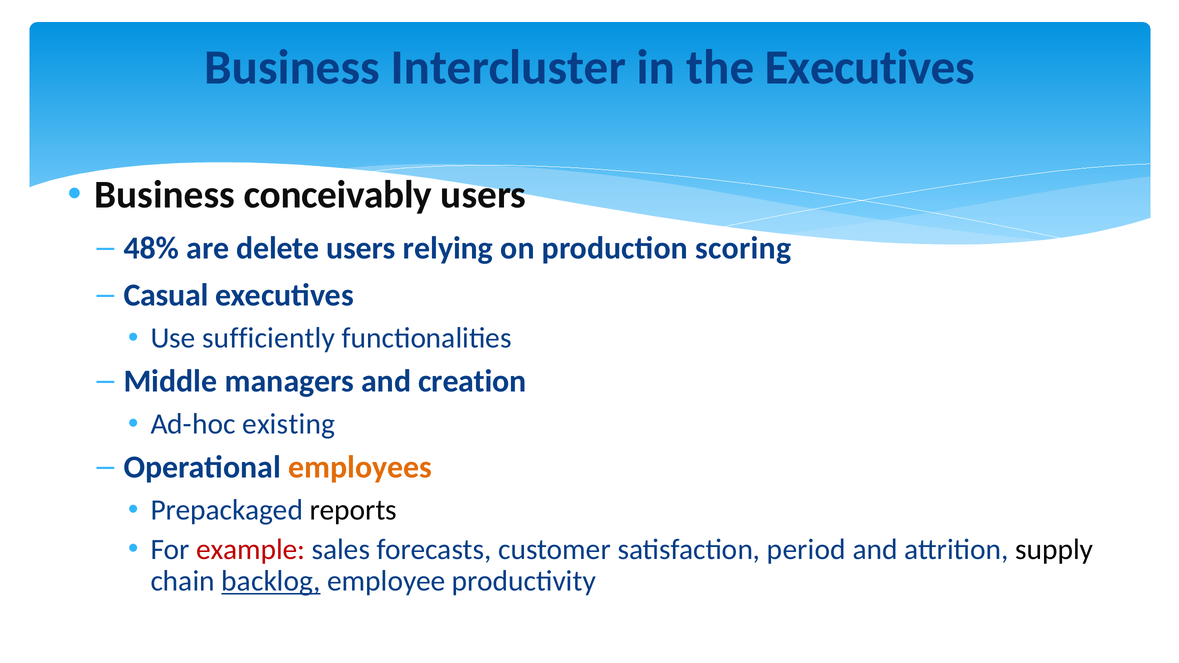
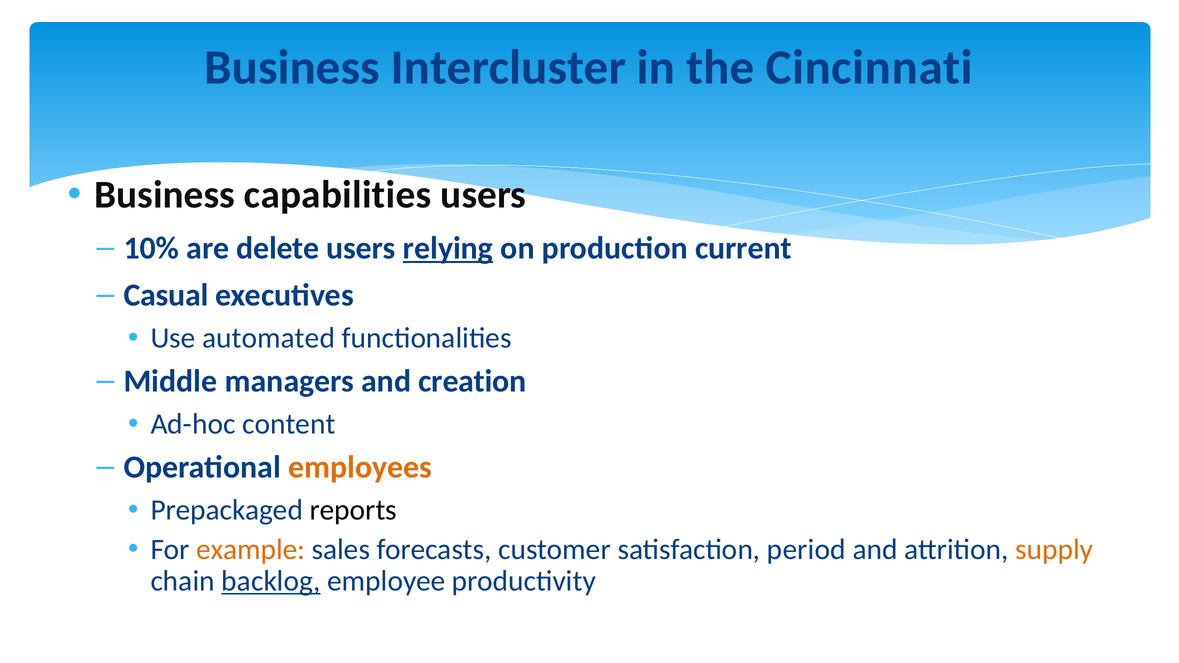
the Executives: Executives -> Cincinnati (869, 68)
conceivably: conceivably -> capabilities (338, 195)
48%: 48% -> 10% (151, 248)
relying underline: none -> present (448, 248)
scoring: scoring -> current (743, 248)
sufficiently: sufficiently -> automated (269, 338)
existing: existing -> content (289, 424)
example colour: red -> orange (251, 549)
supply colour: black -> orange (1054, 549)
